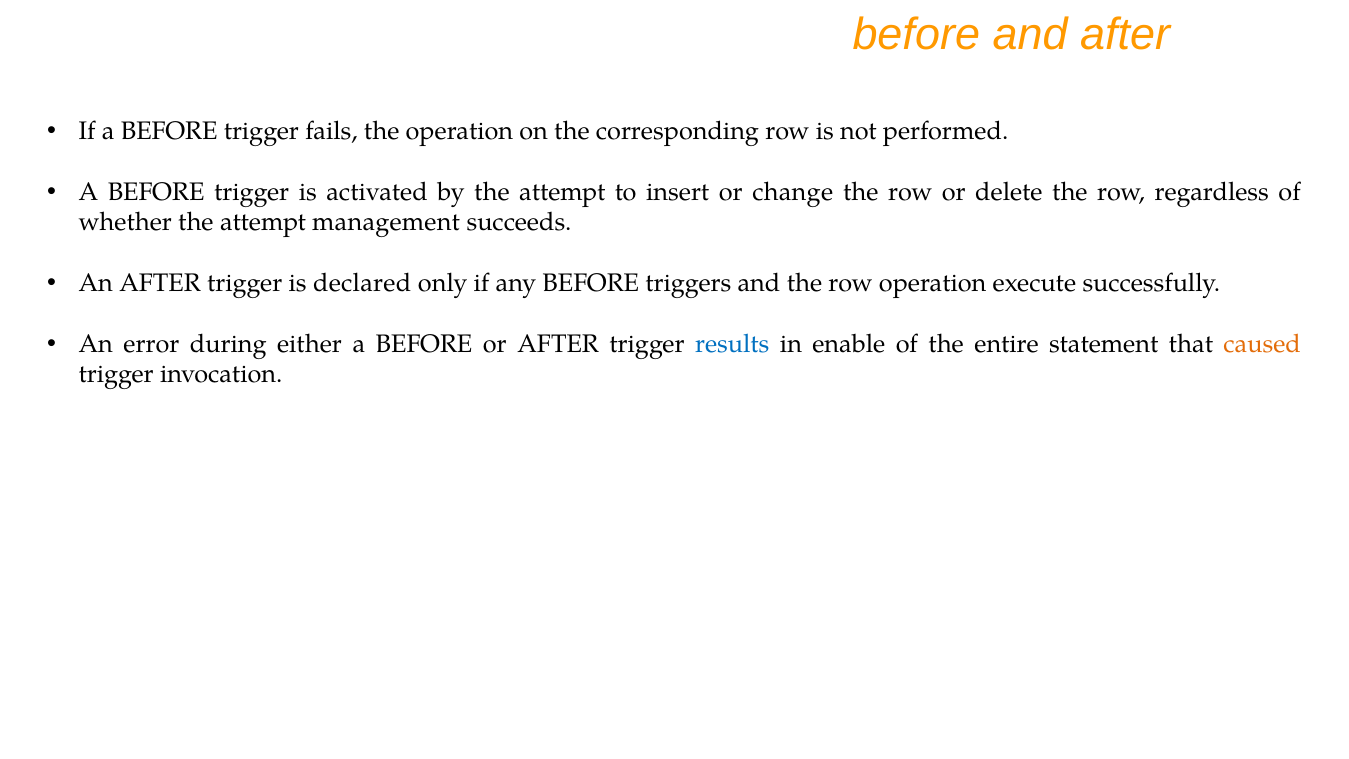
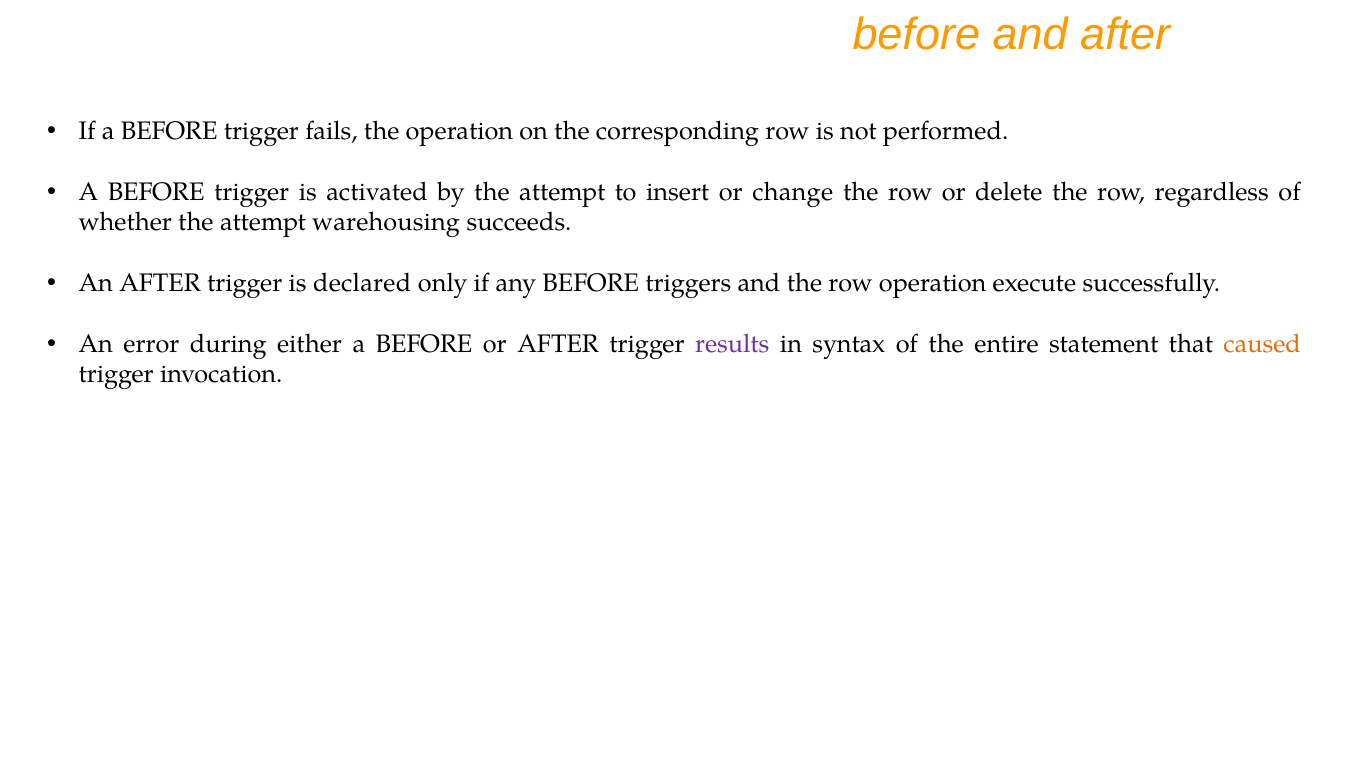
management: management -> warehousing (386, 223)
results colour: blue -> purple (732, 344)
enable: enable -> syntax (849, 344)
